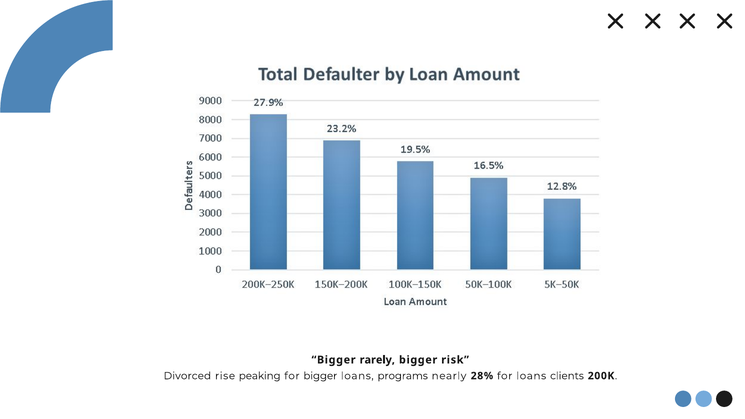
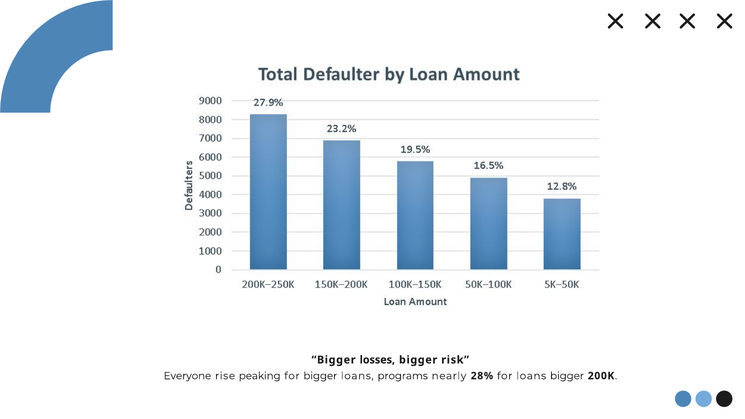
rarely: rarely -> losses (377, 360)
Divorced: Divorced -> Everyone (187, 376)
loans clients: clients -> bigger (567, 376)
